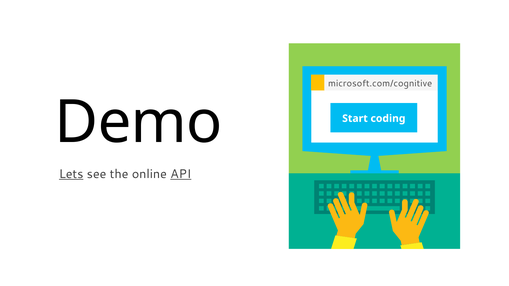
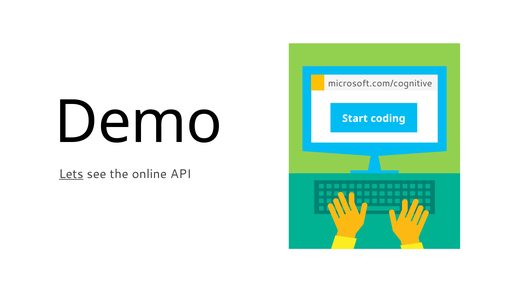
API underline: present -> none (181, 174)
